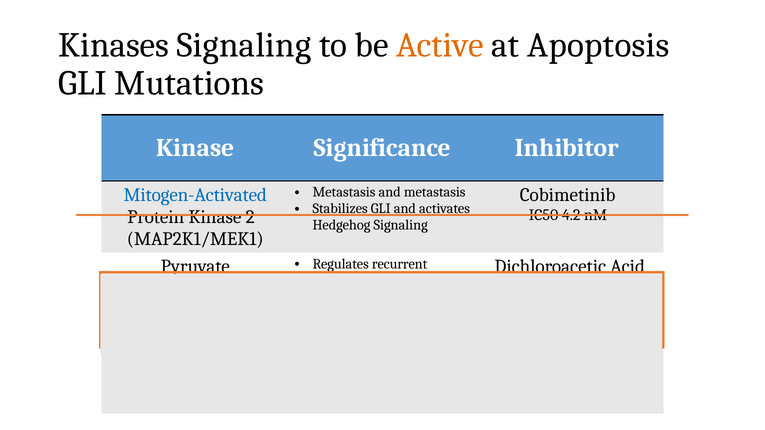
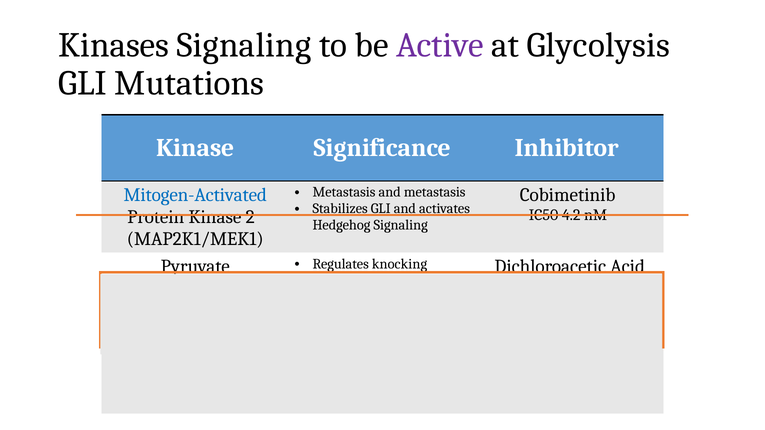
Active colour: orange -> purple (440, 45)
at Apoptosis: Apoptosis -> Glycolysis (598, 45)
recurrent: recurrent -> knocking (400, 264)
